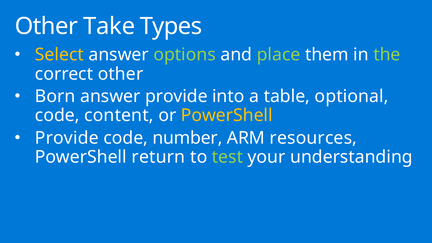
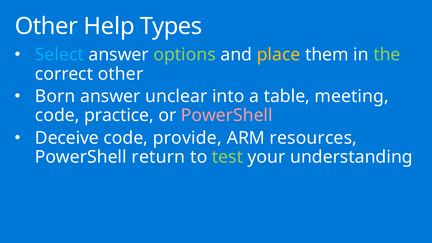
Take: Take -> Help (109, 26)
Select colour: yellow -> light blue (59, 55)
place colour: light green -> yellow (279, 55)
answer provide: provide -> unclear (176, 96)
optional: optional -> meeting (352, 96)
content: content -> practice (119, 115)
PowerShell colour: yellow -> pink (227, 115)
Provide: Provide -> Deceive (67, 138)
number: number -> provide (187, 138)
